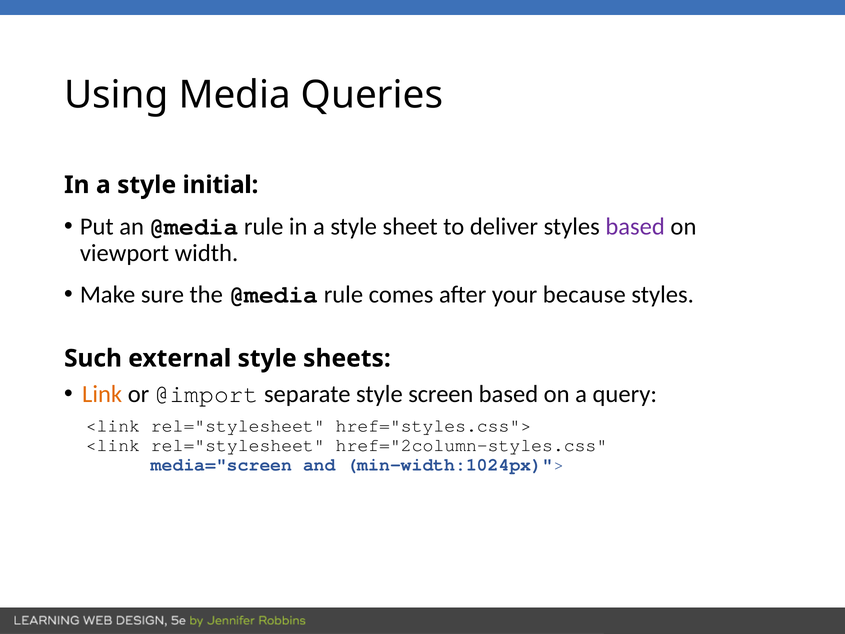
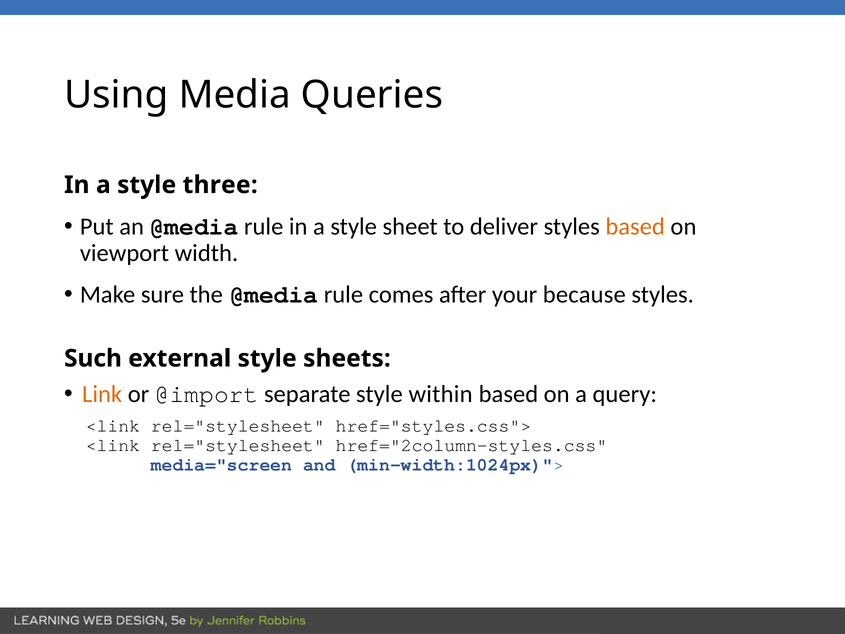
initial: initial -> three (220, 185)
based colour: purple -> orange (635, 226)
screen: screen -> within (441, 394)
